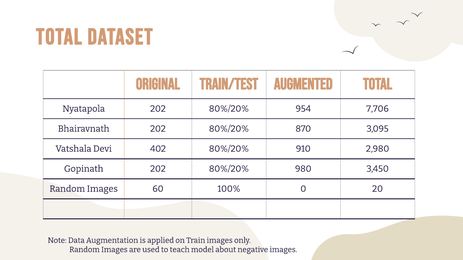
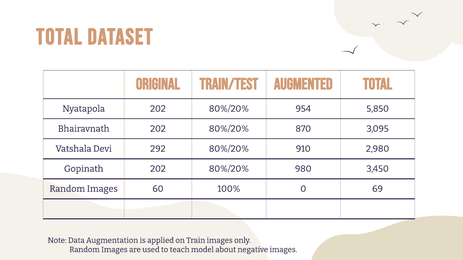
7,706: 7,706 -> 5,850 (378, 109)
402: 402 -> 292 (158, 149)
20: 20 -> 69 (378, 189)
